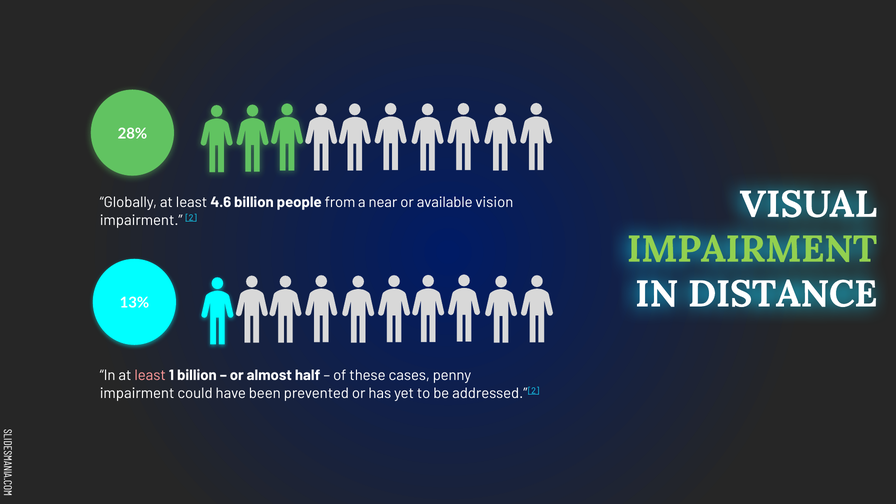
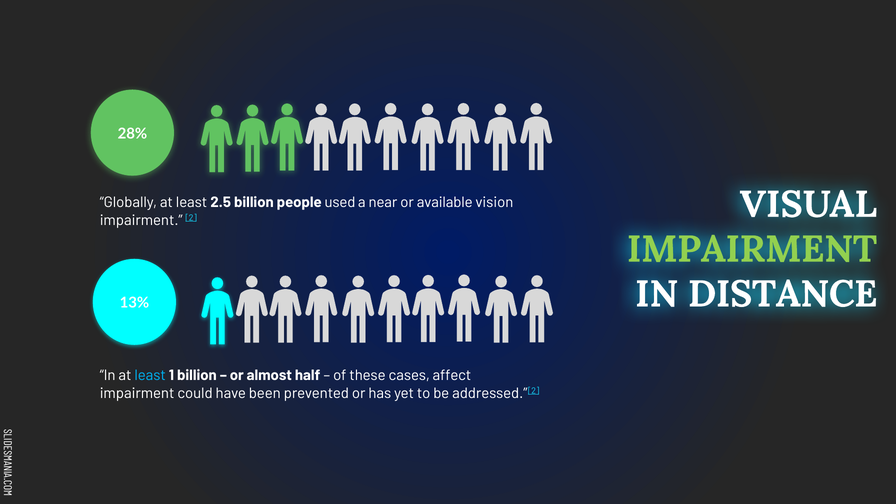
4.6: 4.6 -> 2.5 (221, 202)
from: from -> used (340, 202)
least colour: pink -> light blue (150, 375)
penny: penny -> affect (452, 375)
